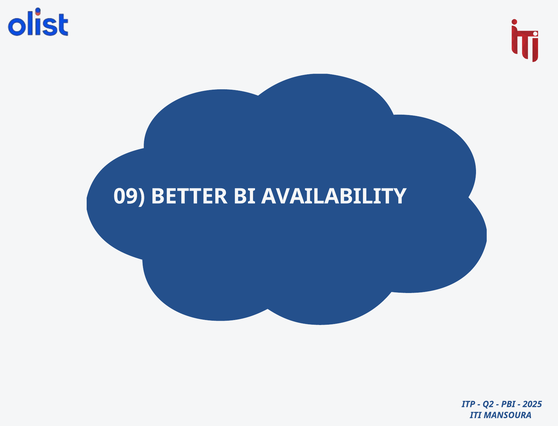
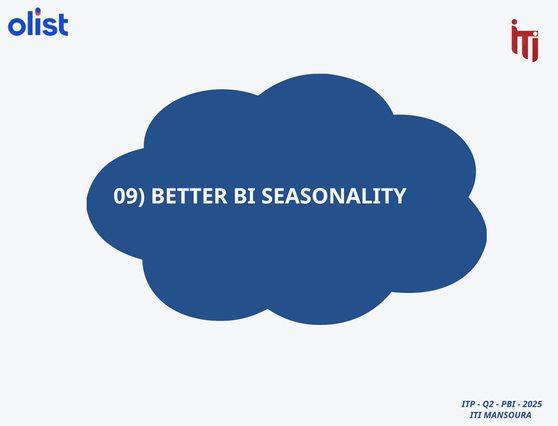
AVAILABILITY: AVAILABILITY -> SEASONALITY (334, 197)
